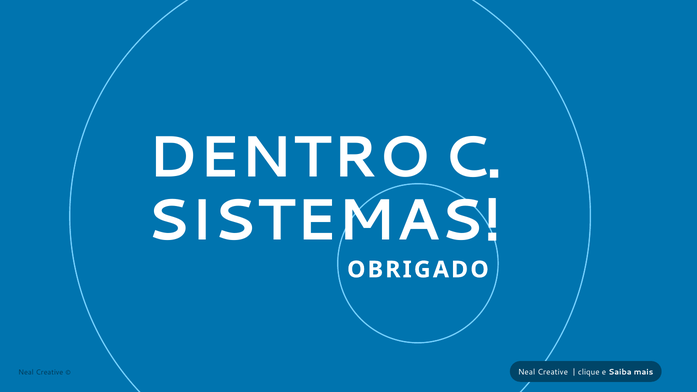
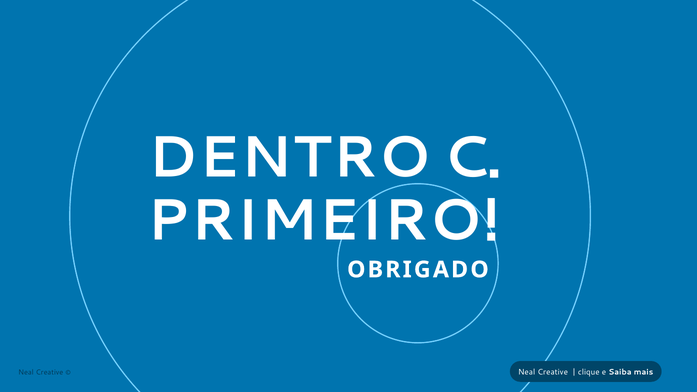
SISTEMAS: SISTEMAS -> PRIMEIRO (324, 220)
